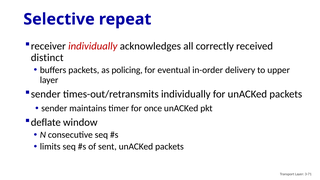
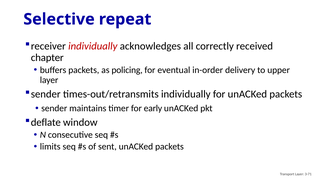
distinct: distinct -> chapter (47, 58)
once: once -> early (153, 108)
